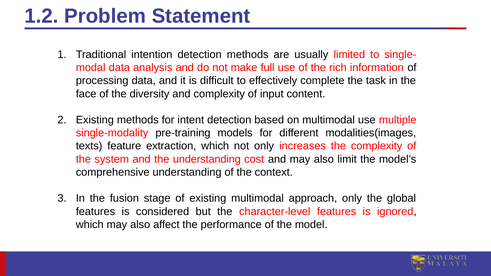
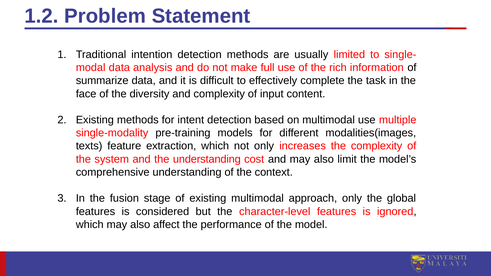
processing: processing -> summarize (102, 81)
